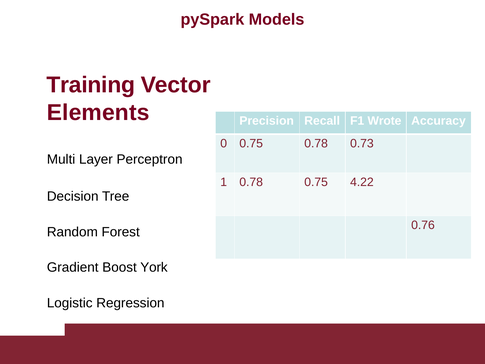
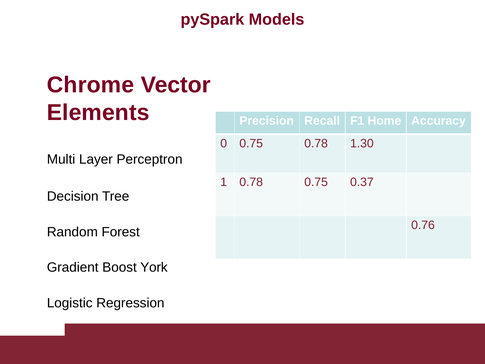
Training: Training -> Chrome (91, 85)
Wrote: Wrote -> Home (384, 121)
0.73: 0.73 -> 1.30 (362, 144)
4.22: 4.22 -> 0.37 (362, 182)
